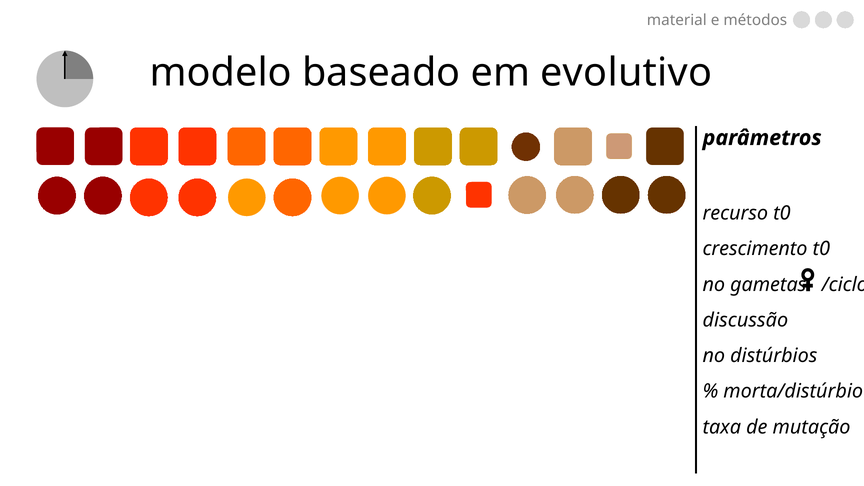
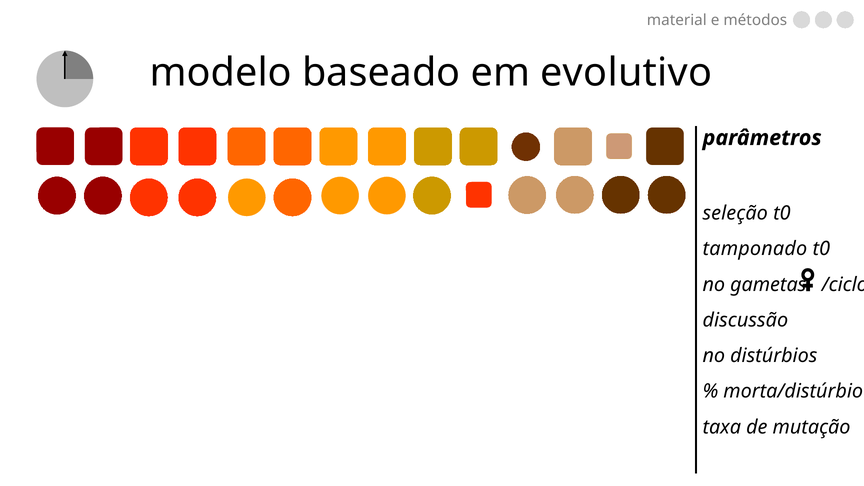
recurso: recurso -> seleção (735, 213)
crescimento: crescimento -> tamponado (755, 249)
